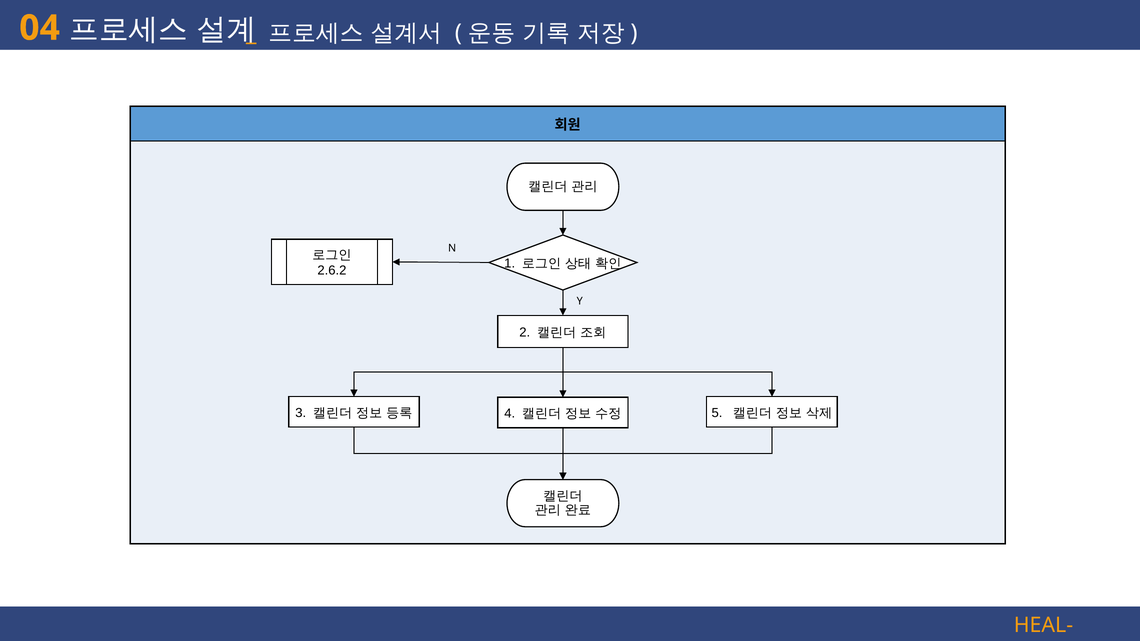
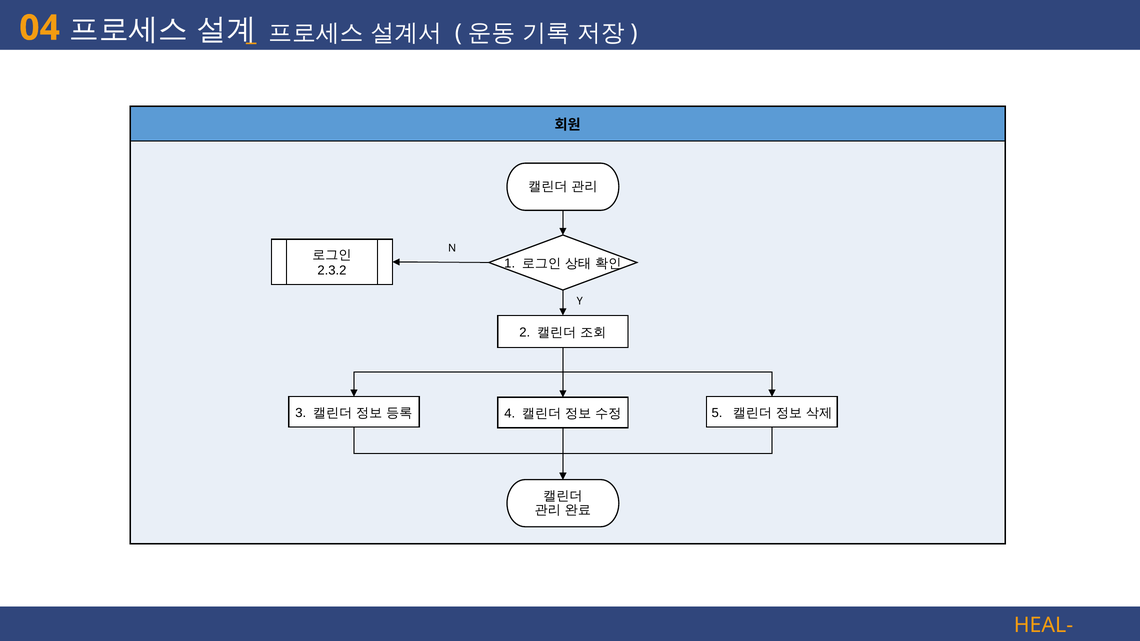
2.6.2: 2.6.2 -> 2.3.2 (332, 271)
